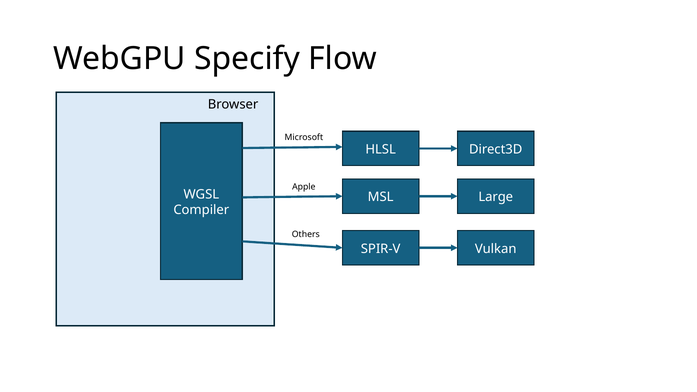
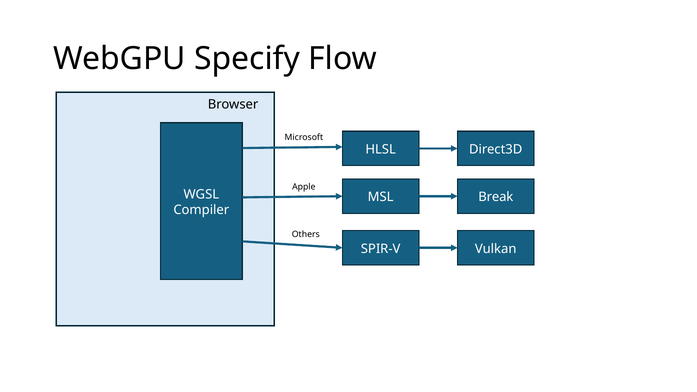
Large: Large -> Break (496, 197)
